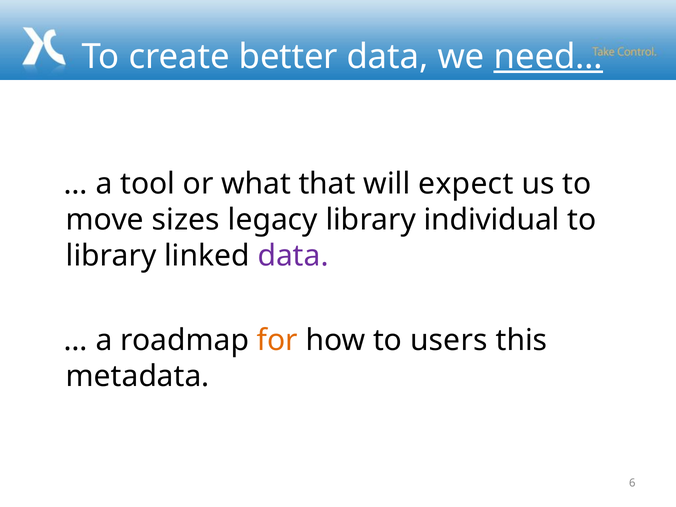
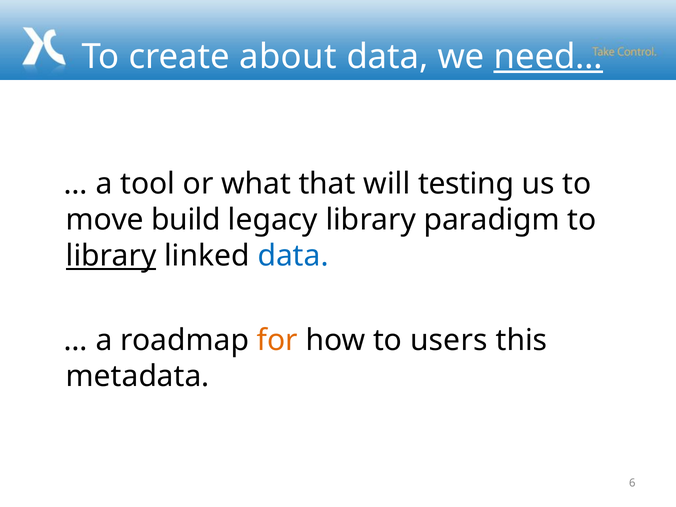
better: better -> about (288, 57)
expect: expect -> testing (466, 184)
sizes: sizes -> build (186, 220)
individual: individual -> paradigm (492, 220)
library underline: none -> present (111, 256)
data colour: purple -> blue (293, 256)
